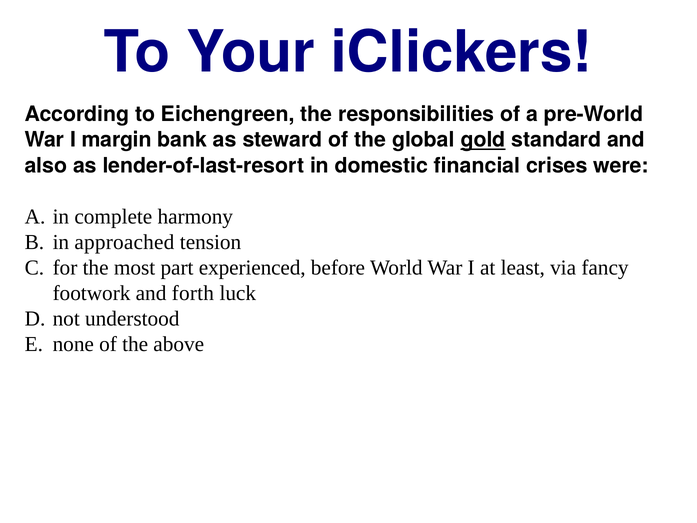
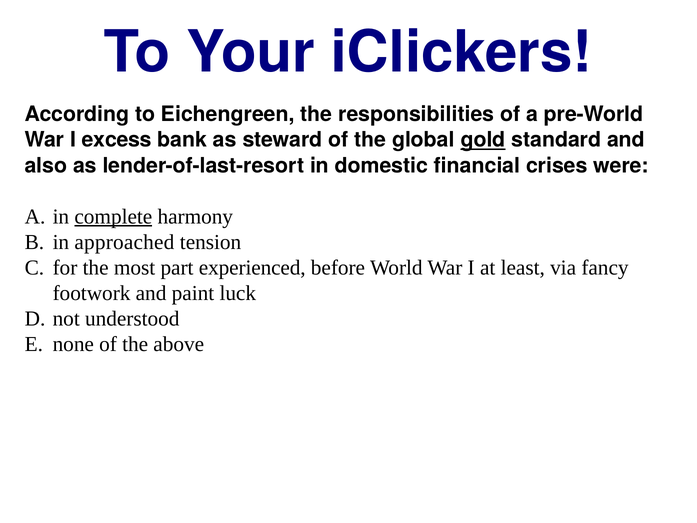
margin: margin -> excess (117, 140)
complete underline: none -> present (113, 217)
forth: forth -> paint (193, 293)
